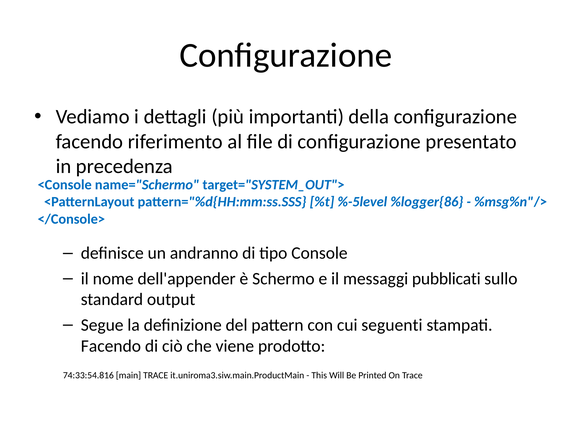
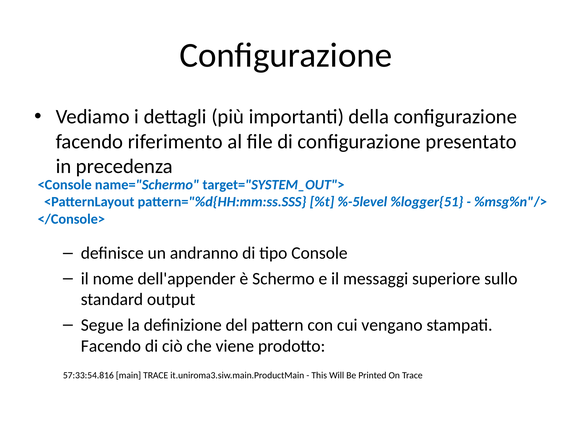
%logger{86: %logger{86 -> %logger{51 (427, 202)
pubblicati: pubblicati -> superiore (446, 279)
seguenti: seguenti -> vengano (392, 325)
74:33:54.816: 74:33:54.816 -> 57:33:54.816 (88, 375)
